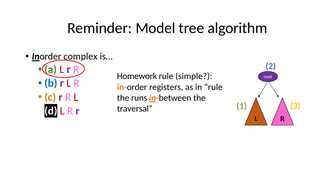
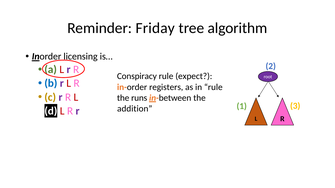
Model: Model -> Friday (155, 28)
complex: complex -> licensing (81, 57)
Homework: Homework -> Conspiracy (137, 76)
simple: simple -> expect (194, 76)
traversal: traversal -> addition (135, 109)
